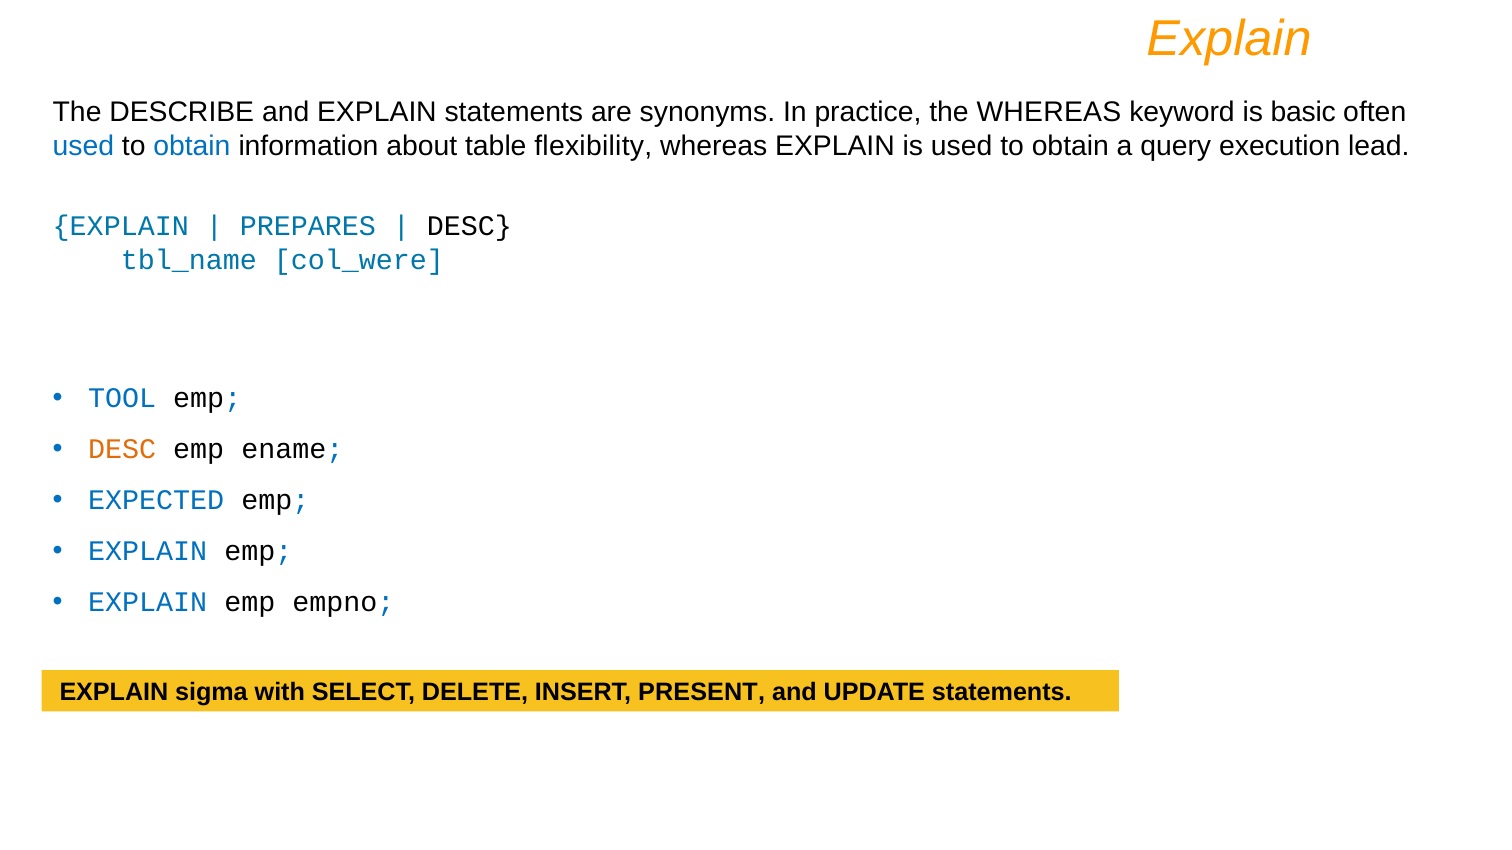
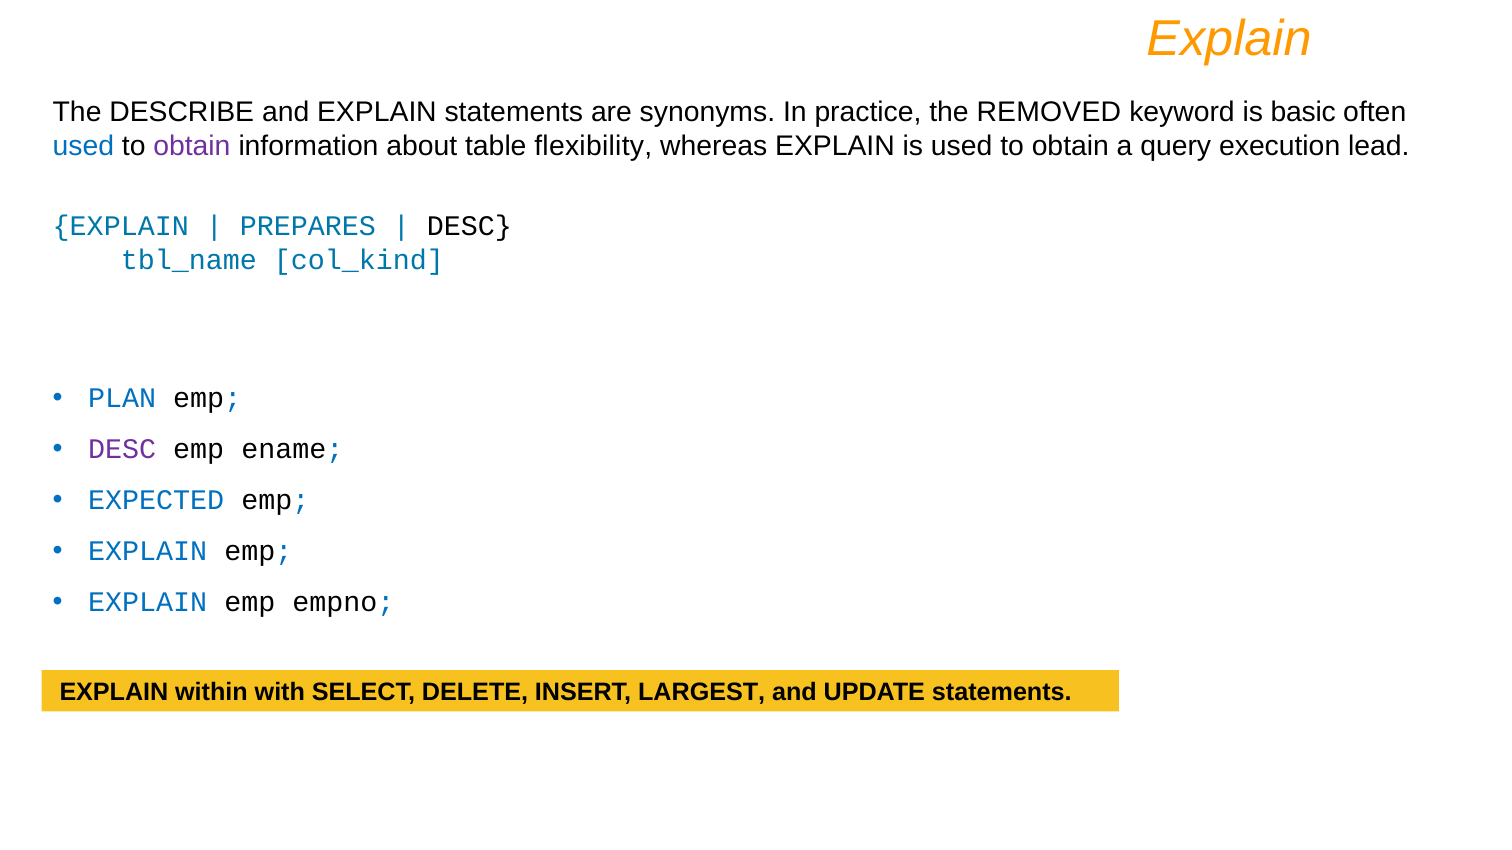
the WHEREAS: WHEREAS -> REMOVED (1049, 112)
obtain colour: blue -> purple (192, 146)
col_were: col_were -> col_kind (359, 261)
TOOL: TOOL -> PLAN (122, 399)
DESC colour: orange -> purple (122, 450)
sigma: sigma -> within (211, 693)
PRESENT: PRESENT -> LARGEST (702, 693)
